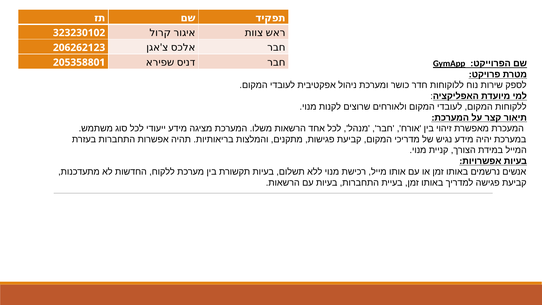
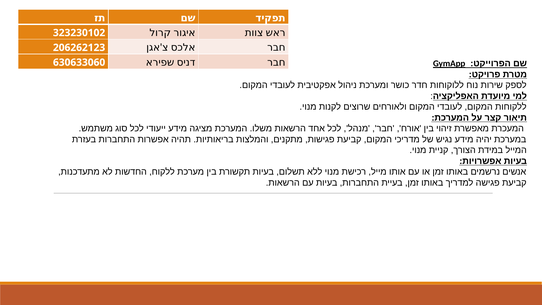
205358801: 205358801 -> 630633060 (79, 62)
